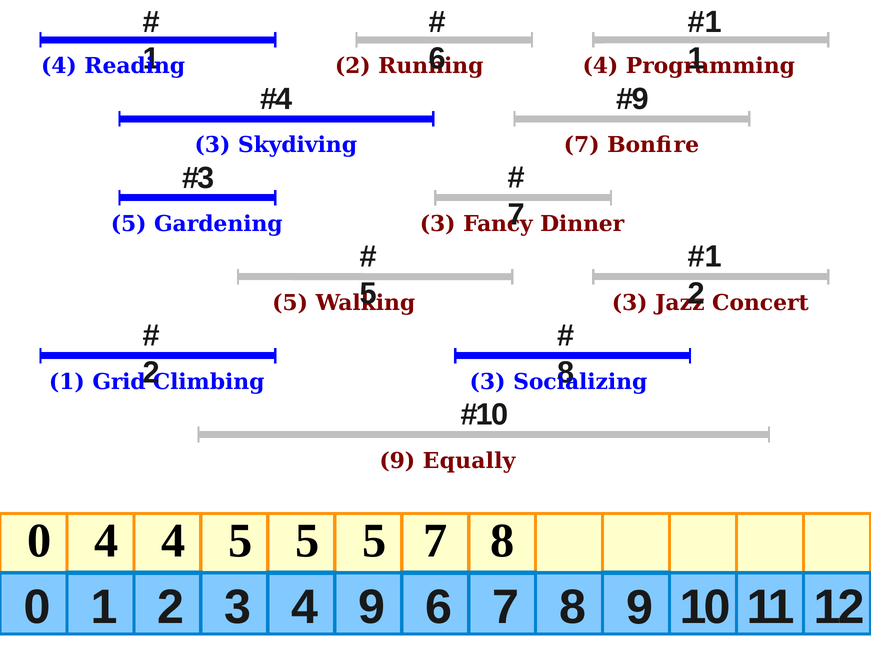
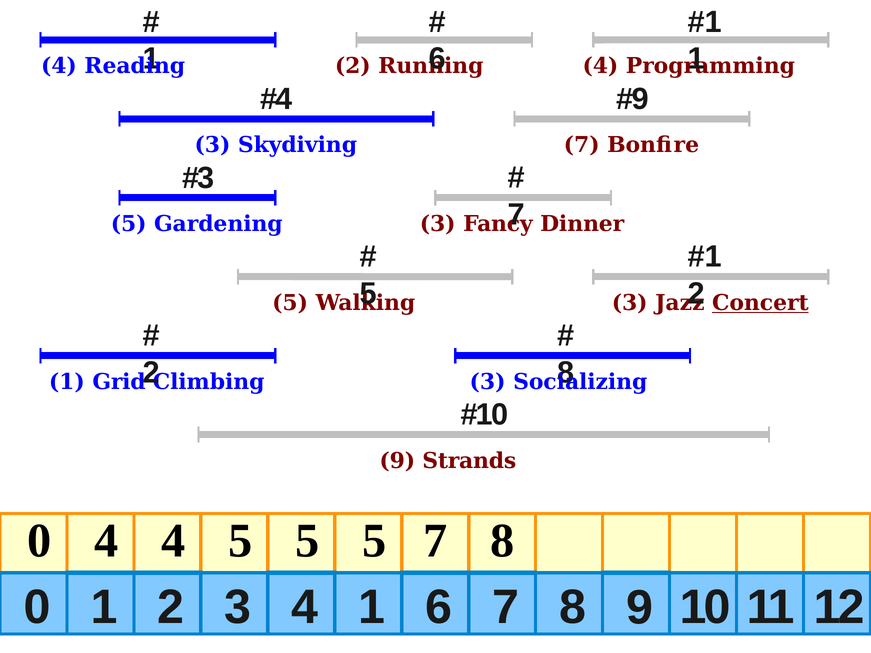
Concert underline: none -> present (760, 303)
Equally: Equally -> Strands (469, 461)
4 9: 9 -> 1 (372, 608)
